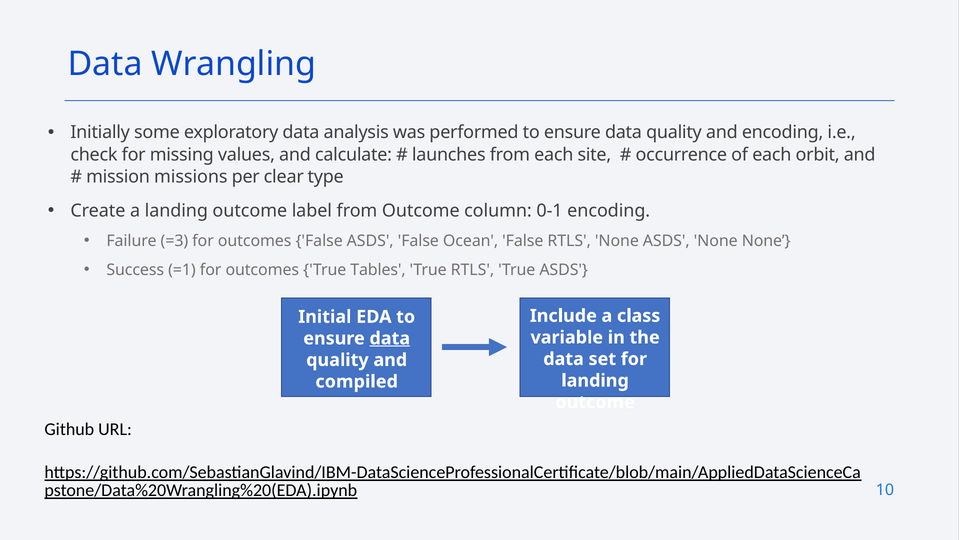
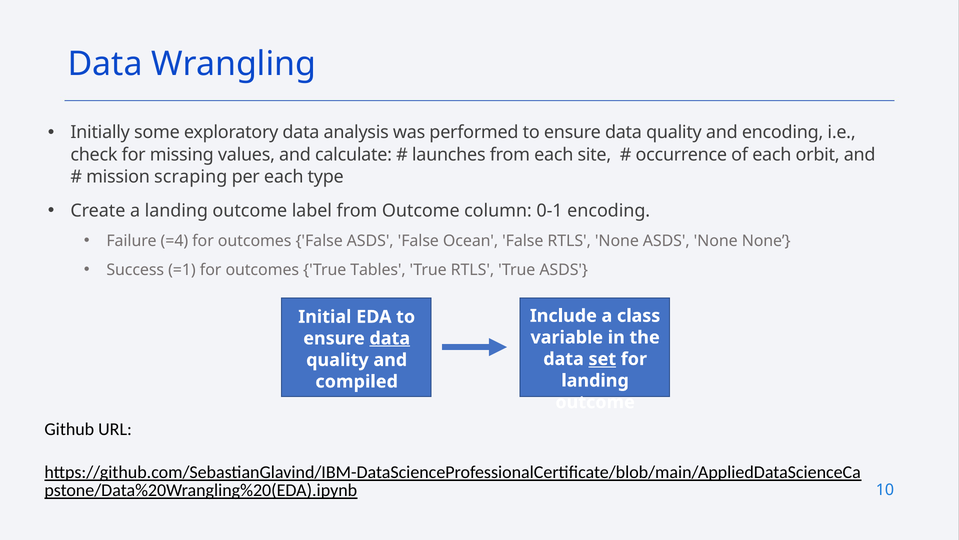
missions: missions -> scraping (191, 177)
per clear: clear -> each (284, 177)
=3: =3 -> =4 (174, 241)
set underline: none -> present (602, 359)
